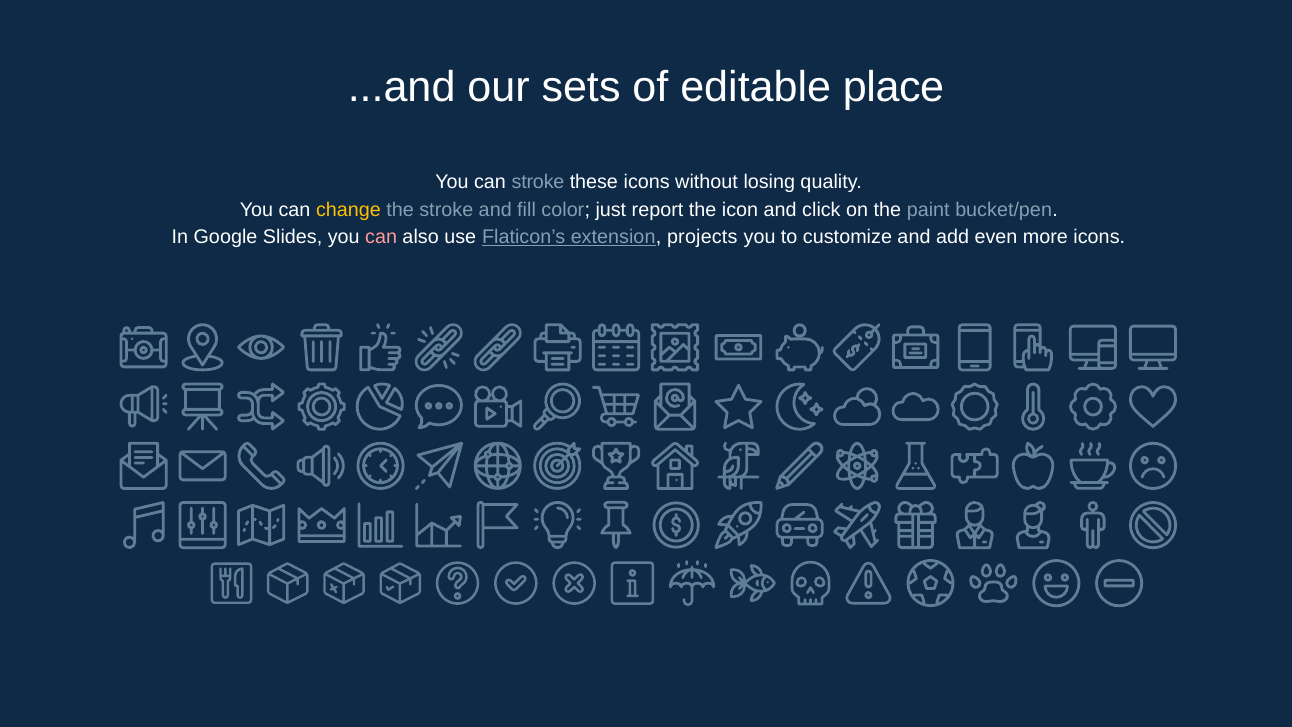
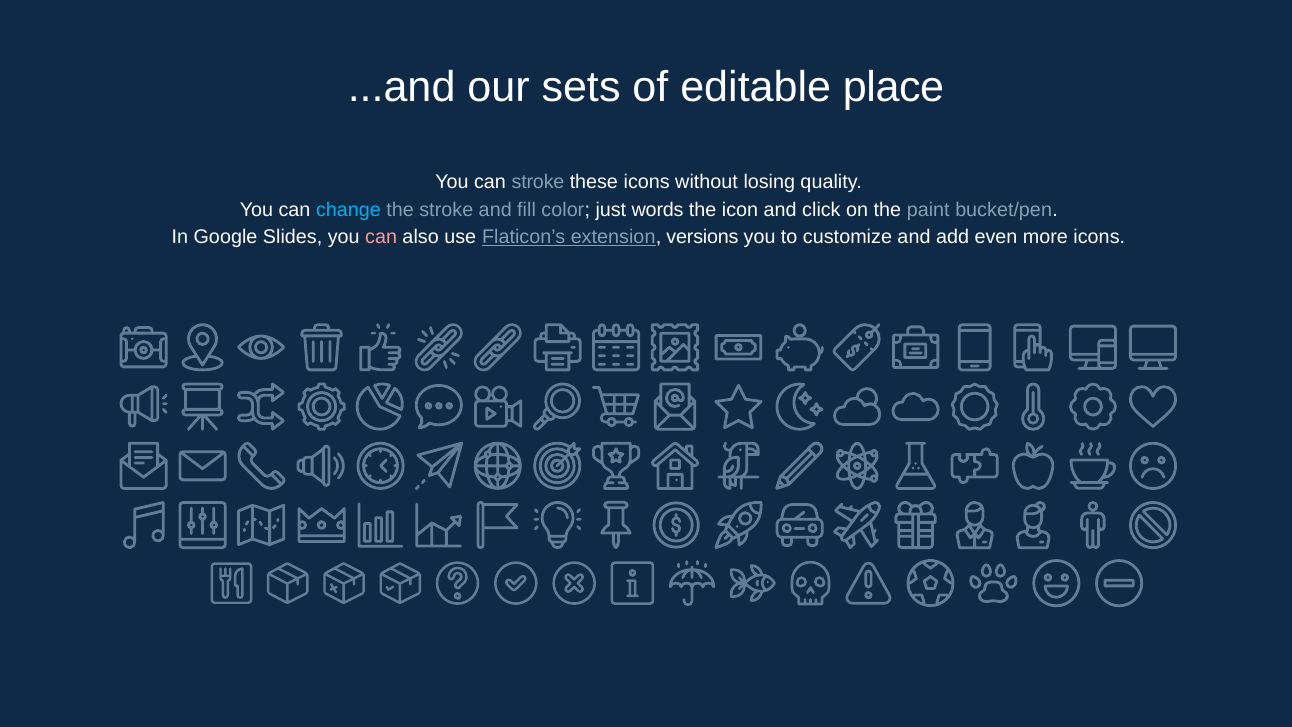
change colour: yellow -> light blue (348, 210)
report: report -> words (658, 210)
projects: projects -> versions (703, 237)
